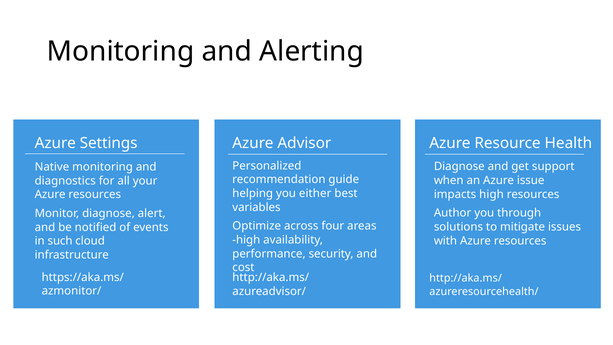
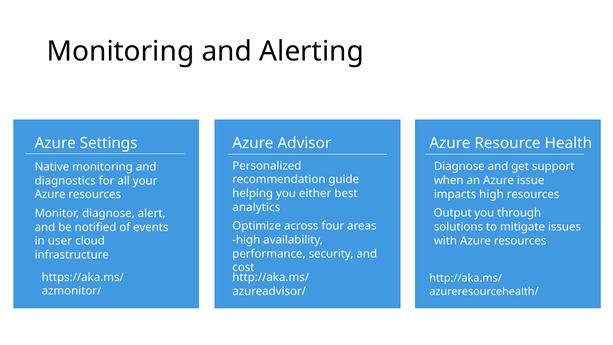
variables: variables -> analytics (256, 207)
Author: Author -> Output (453, 213)
such: such -> user (60, 241)
